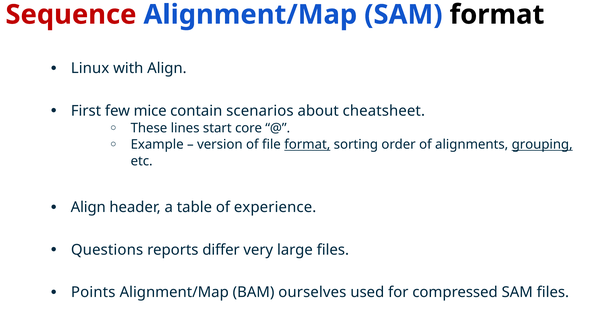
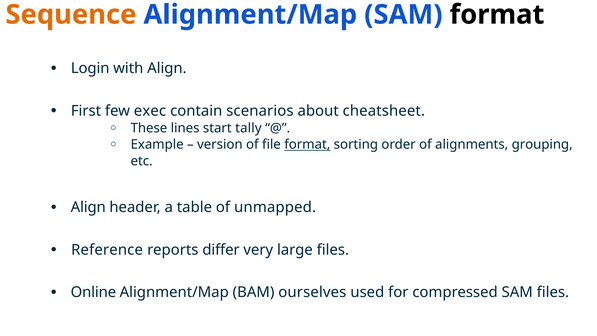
Sequence colour: red -> orange (71, 15)
Linux: Linux -> Login (90, 68)
mice: mice -> exec (150, 111)
core: core -> tally (248, 128)
grouping underline: present -> none (542, 145)
experience: experience -> unmapped (275, 207)
Questions: Questions -> Reference (107, 250)
Points: Points -> Online (93, 292)
